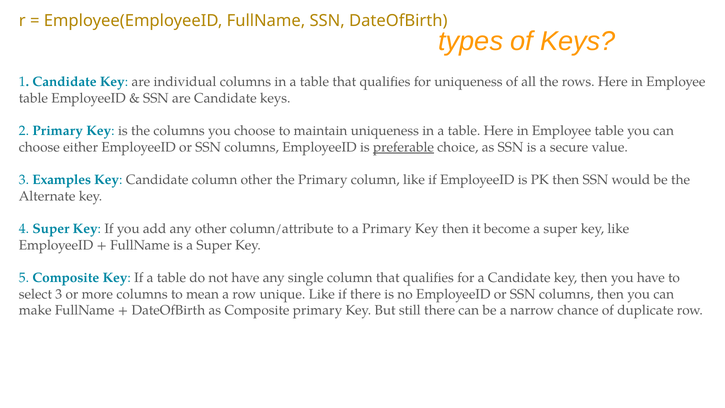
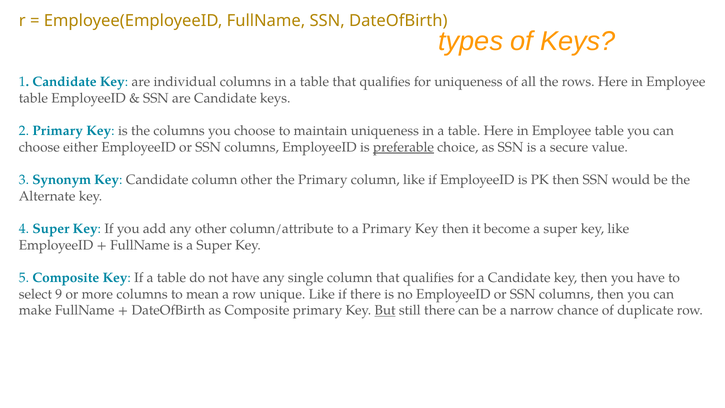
Examples: Examples -> Synonym (62, 180)
select 3: 3 -> 9 (59, 294)
But underline: none -> present (385, 310)
